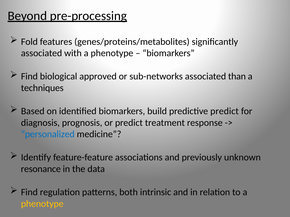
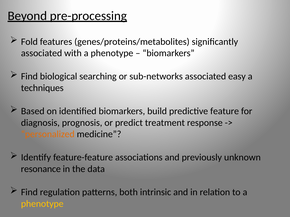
approved: approved -> searching (98, 77)
than: than -> easy (237, 77)
predictive predict: predict -> feature (225, 111)
personalized colour: blue -> orange (48, 135)
